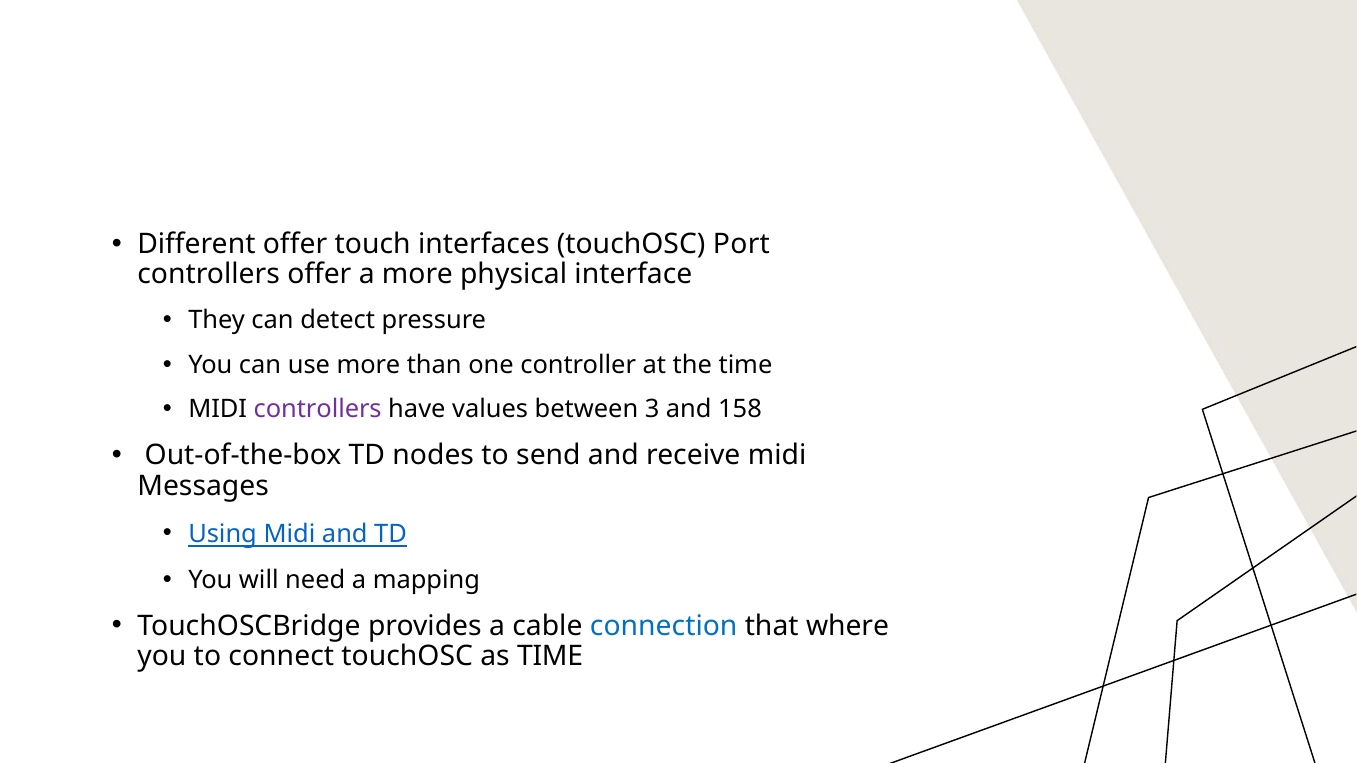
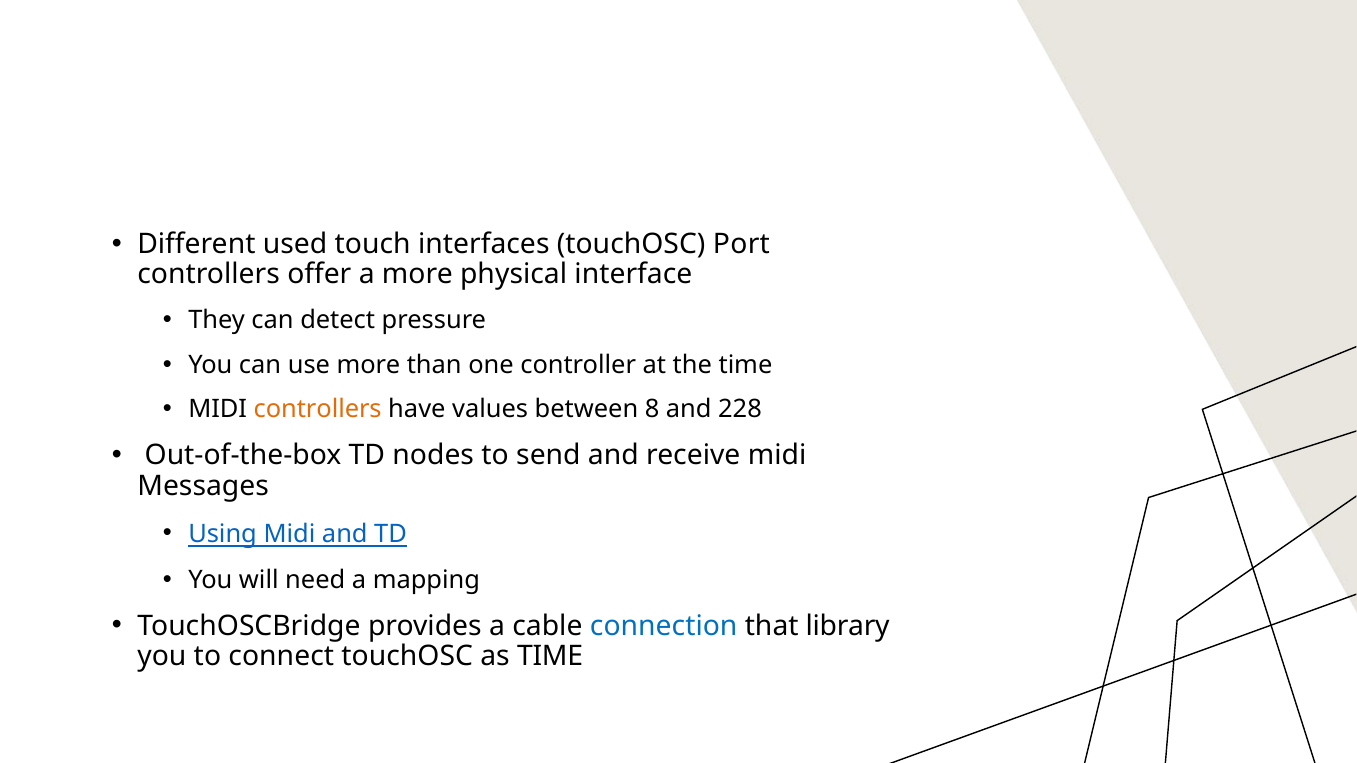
Different offer: offer -> used (295, 244)
controllers colour: purple -> orange (318, 409)
3: 3 -> 8 (652, 409)
158: 158 -> 228 (740, 409)
where: where -> library (848, 626)
